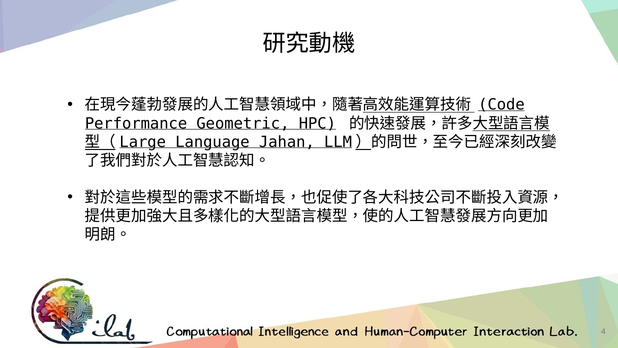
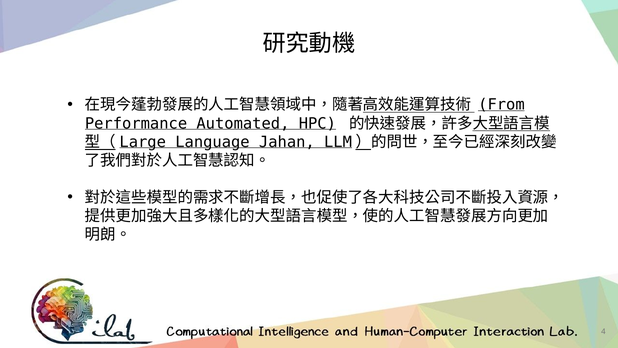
Code: Code -> From (501, 105)
Geometric: Geometric -> Automated (243, 123)
